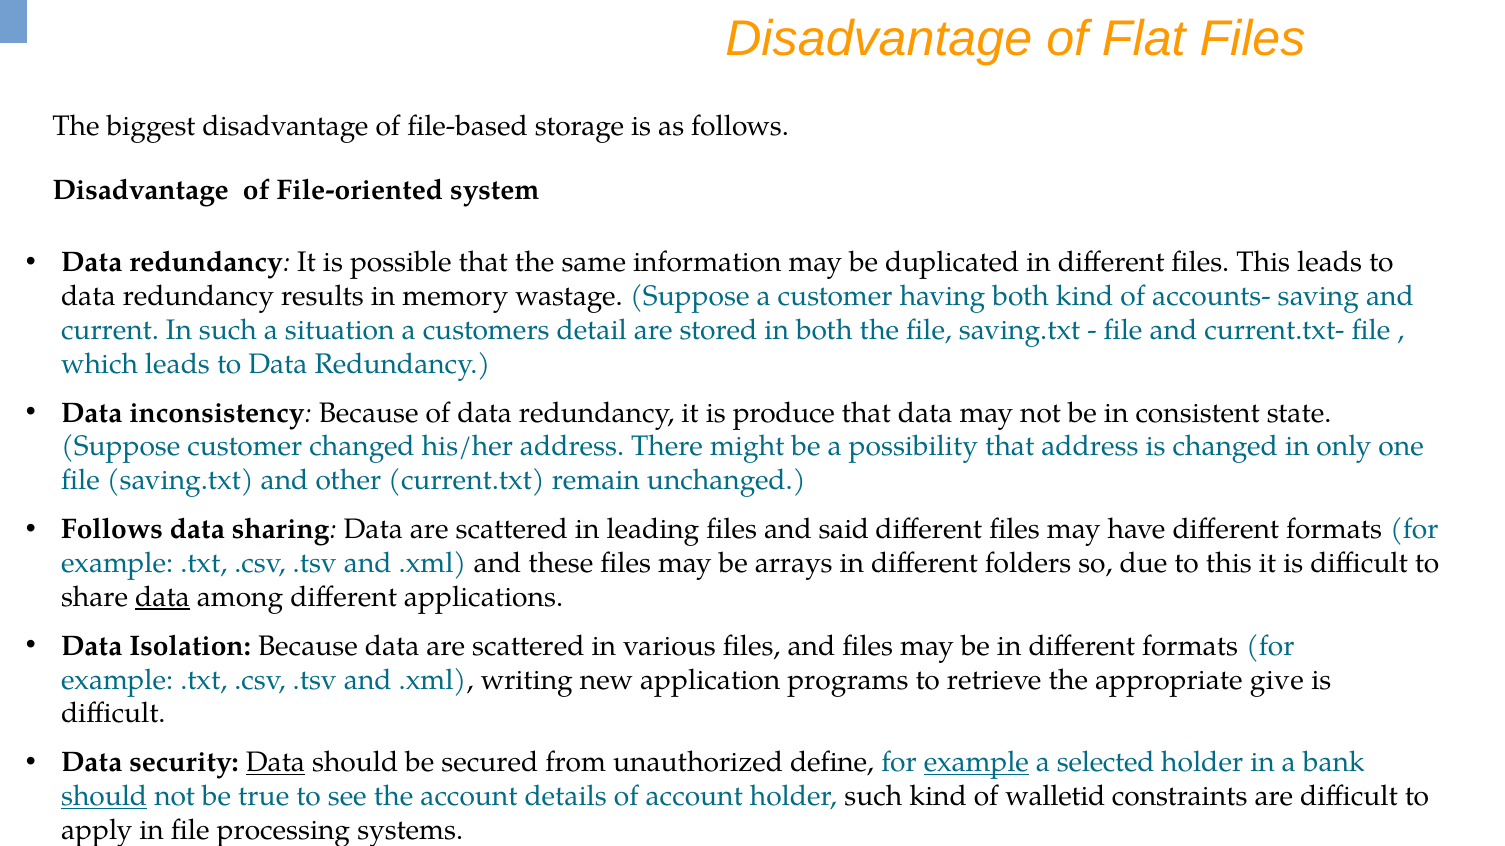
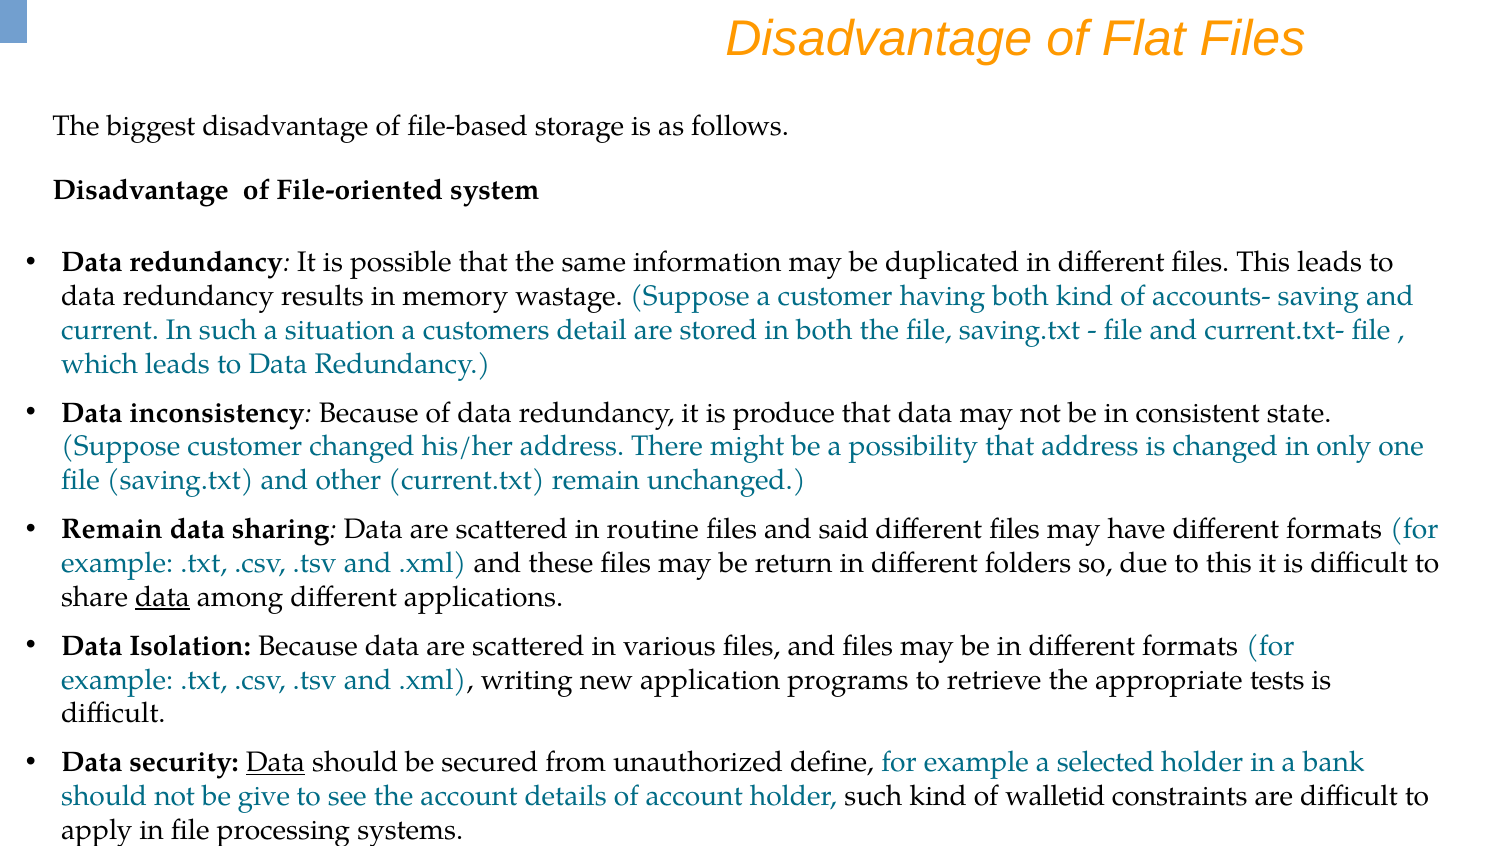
Follows: Follows -> Remain (112, 530)
leading: leading -> routine (653, 530)
arrays: arrays -> return (794, 564)
give: give -> tests (1277, 680)
example underline: present -> none (976, 763)
should underline: present -> none (104, 797)
true: true -> give (264, 797)
